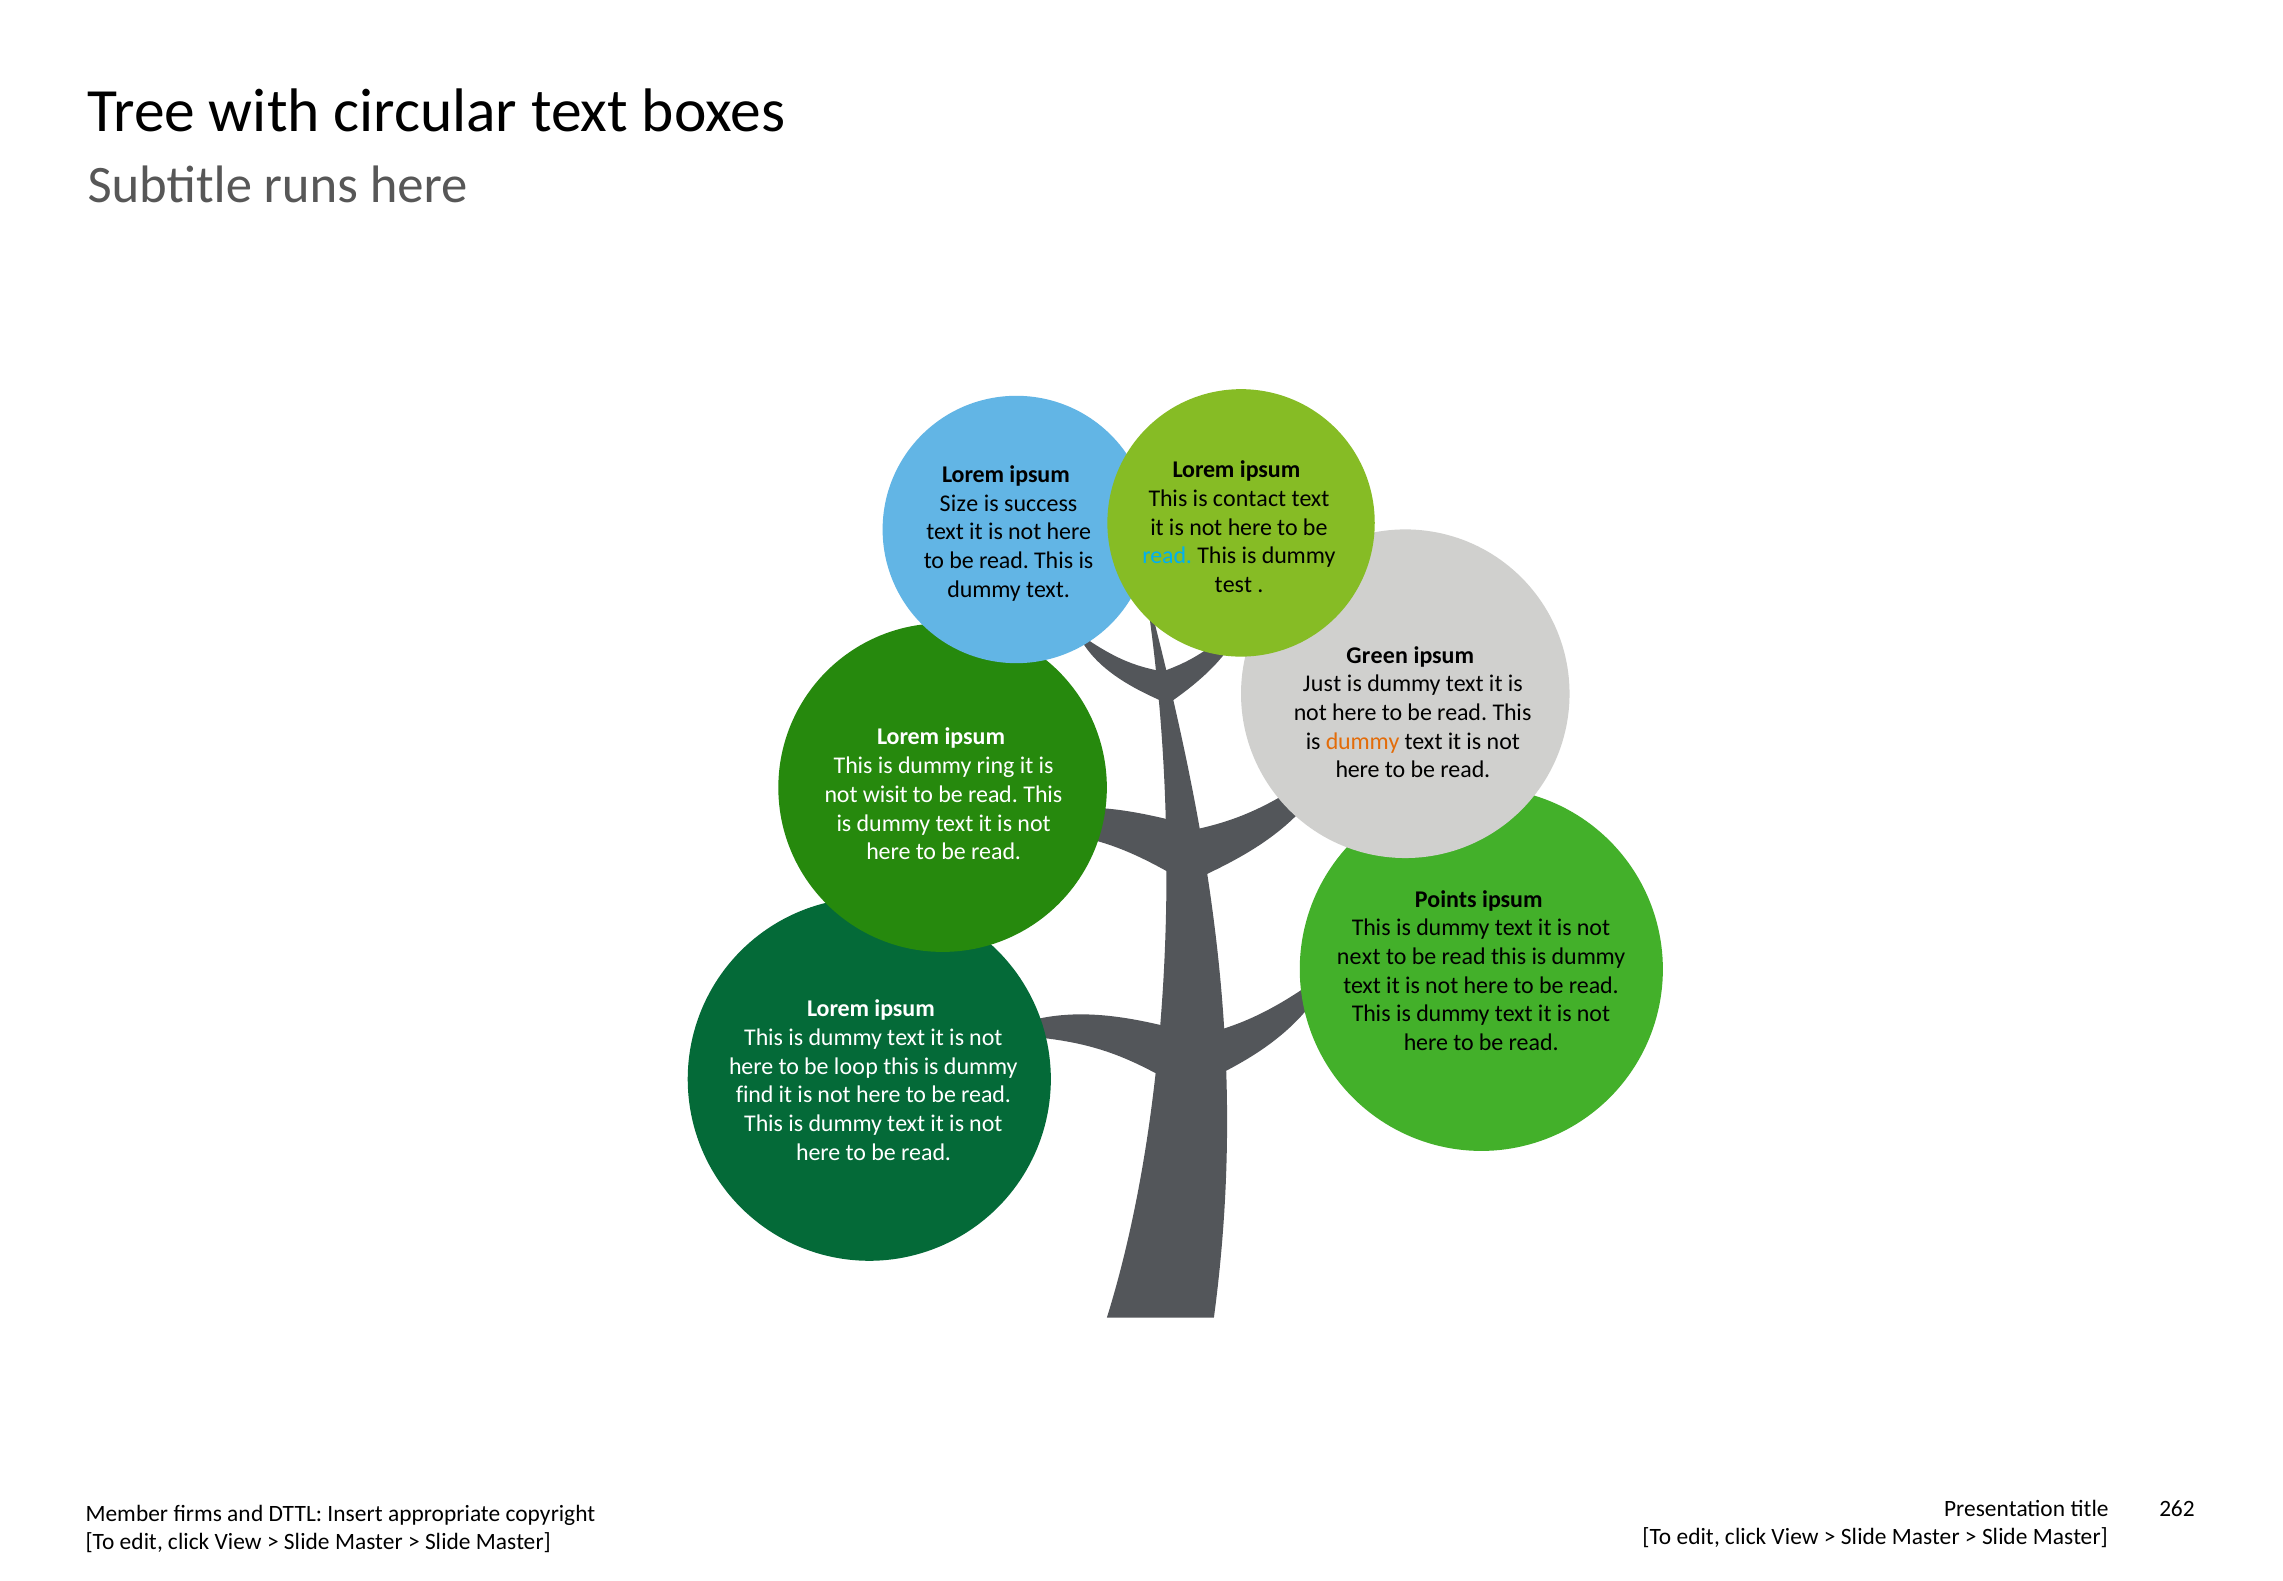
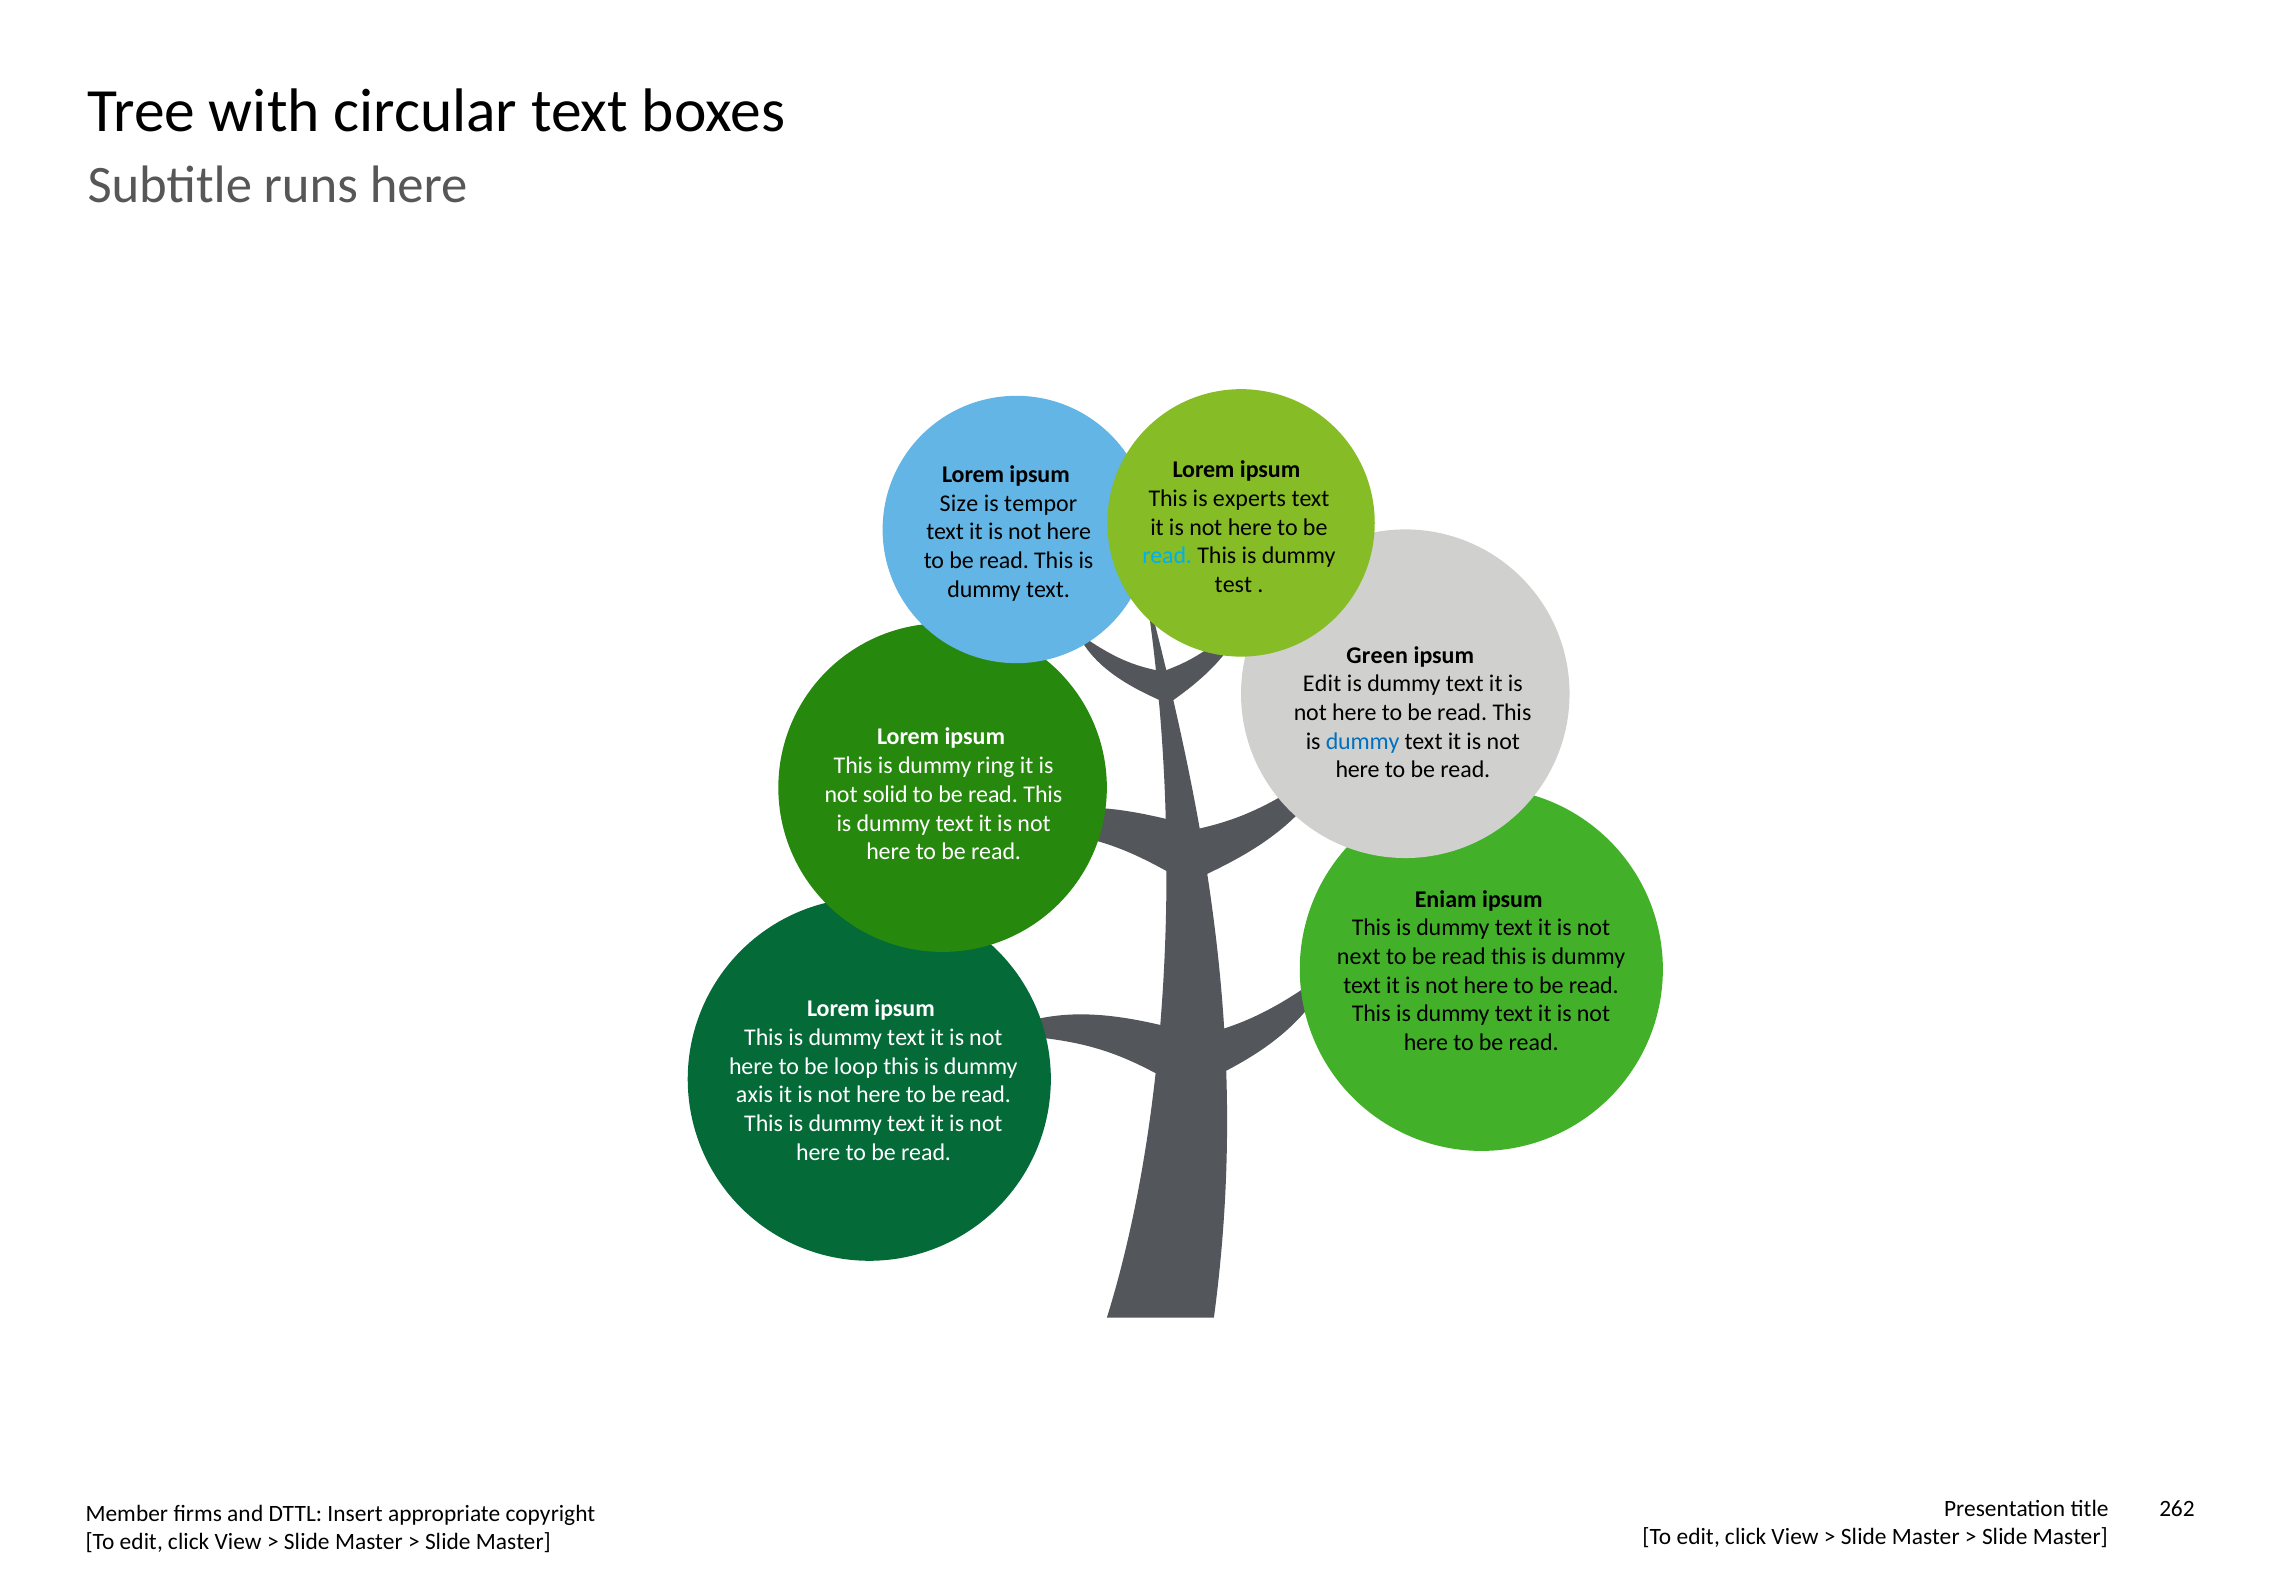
contact: contact -> experts (1250, 498)
success: success -> tempor (1041, 503)
Just: Just -> Edit (1322, 684)
dummy colour: orange -> blue (1363, 741)
wisit: wisit -> solid (885, 794)
Points: Points -> Eniam (1446, 899)
find: find -> axis (754, 1095)
